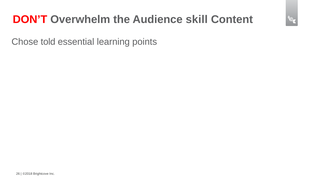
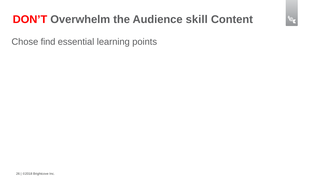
told: told -> find (48, 42)
